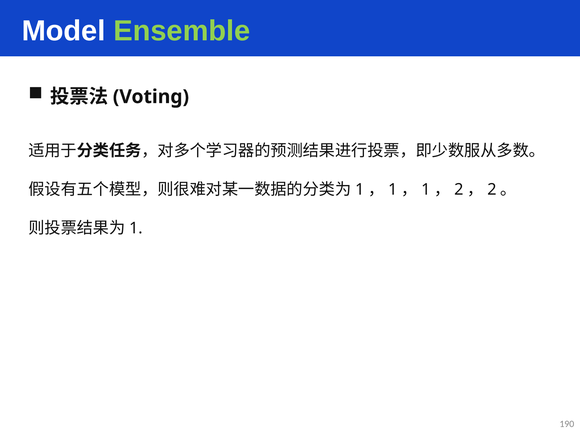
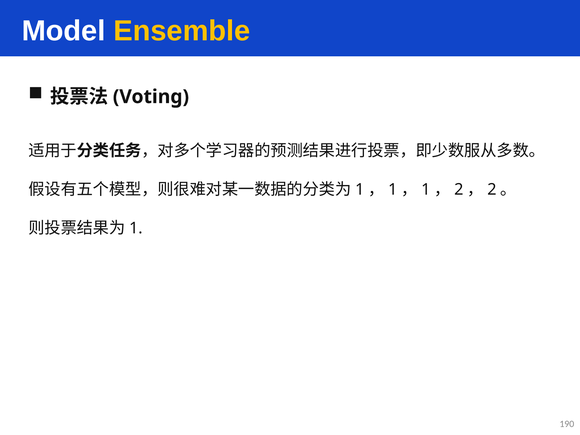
Ensemble colour: light green -> yellow (182, 31)
